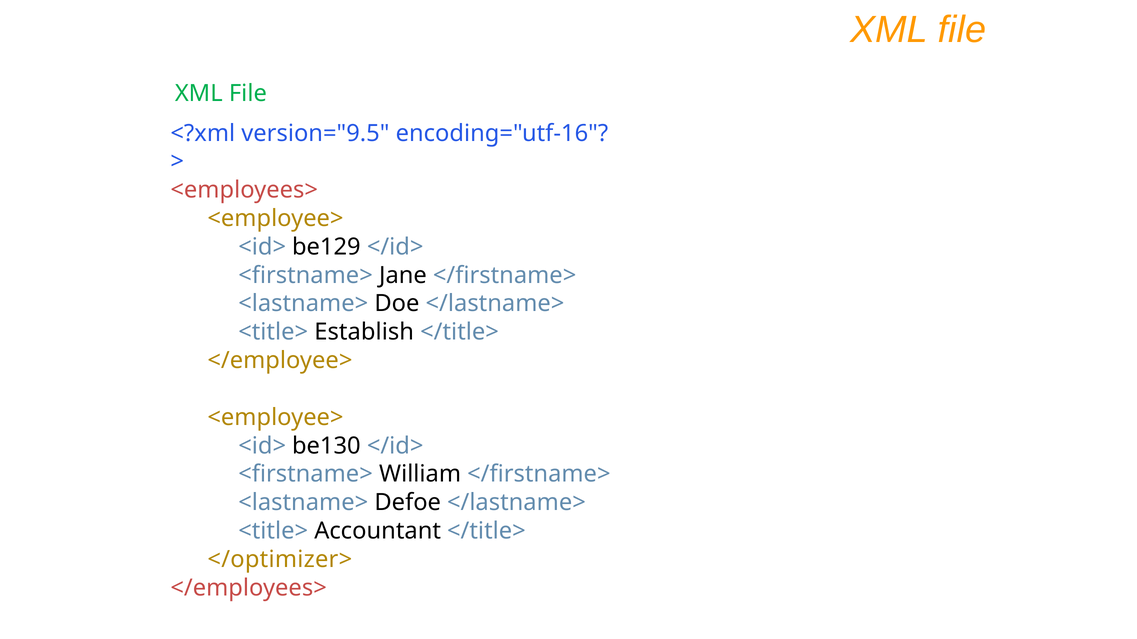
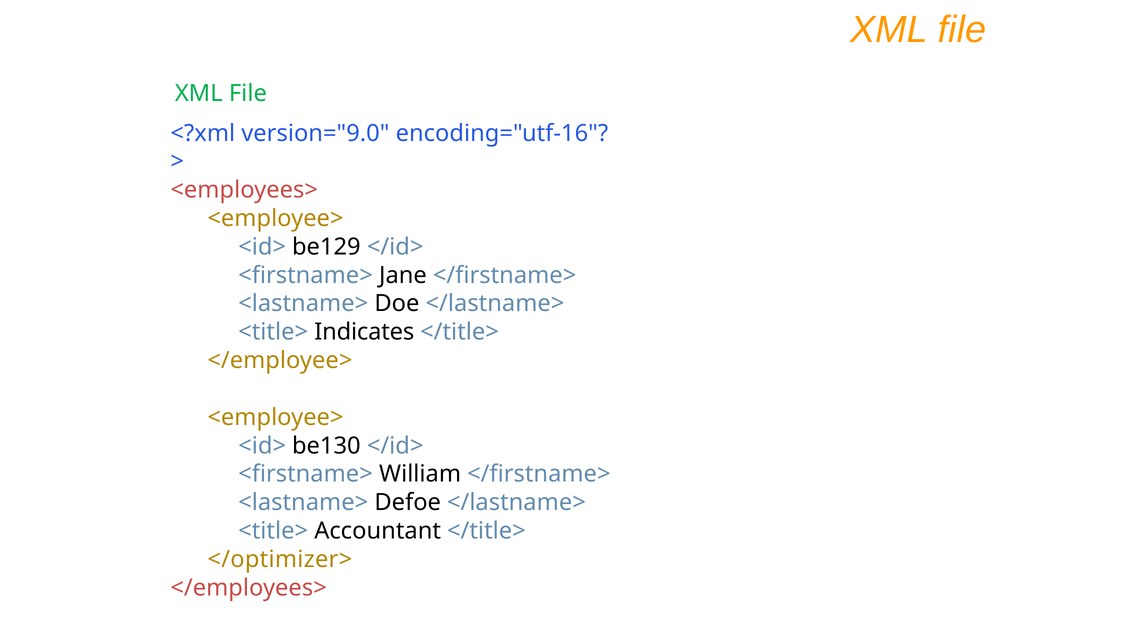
version="9.5: version="9.5 -> version="9.0 (315, 133)
Establish: Establish -> Indicates (364, 332)
